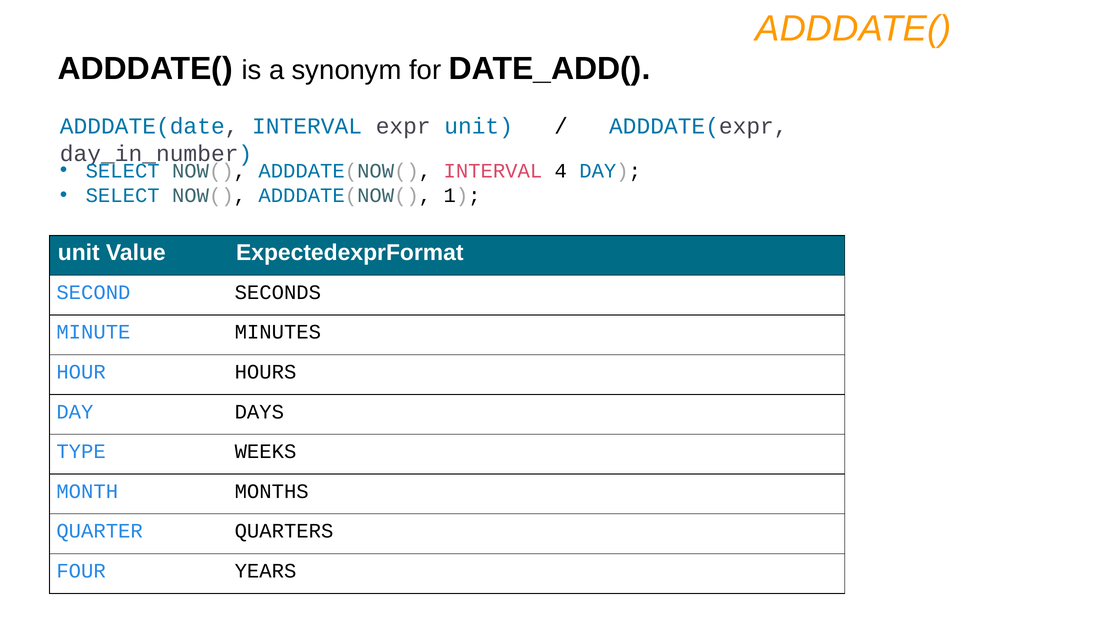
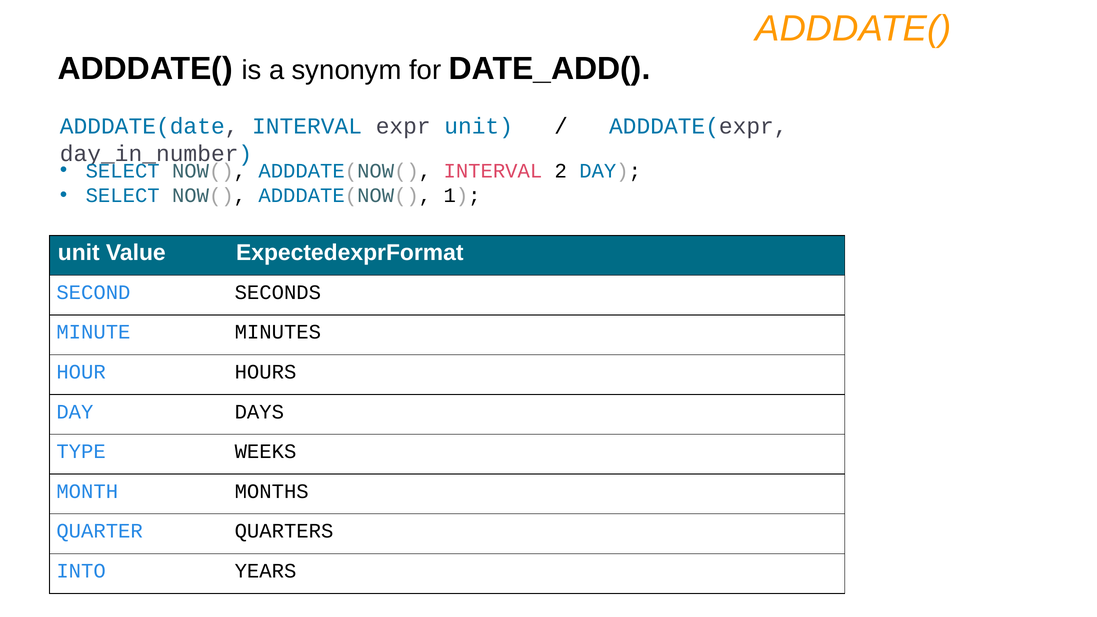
4: 4 -> 2 (561, 171)
FOUR: FOUR -> INTO (81, 571)
